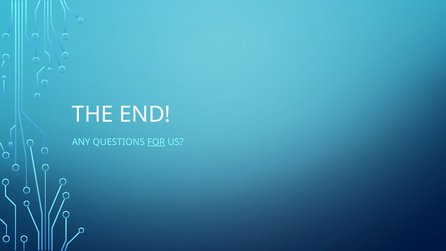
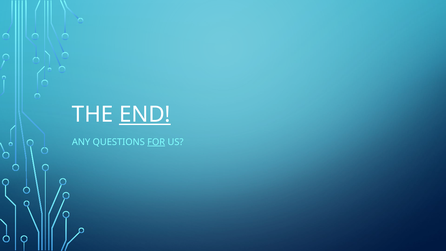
END underline: none -> present (145, 115)
